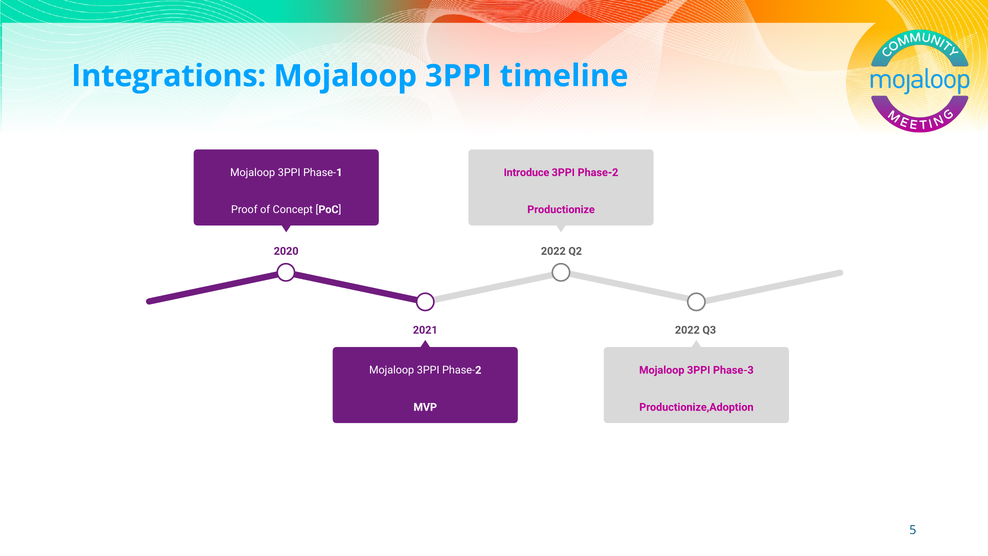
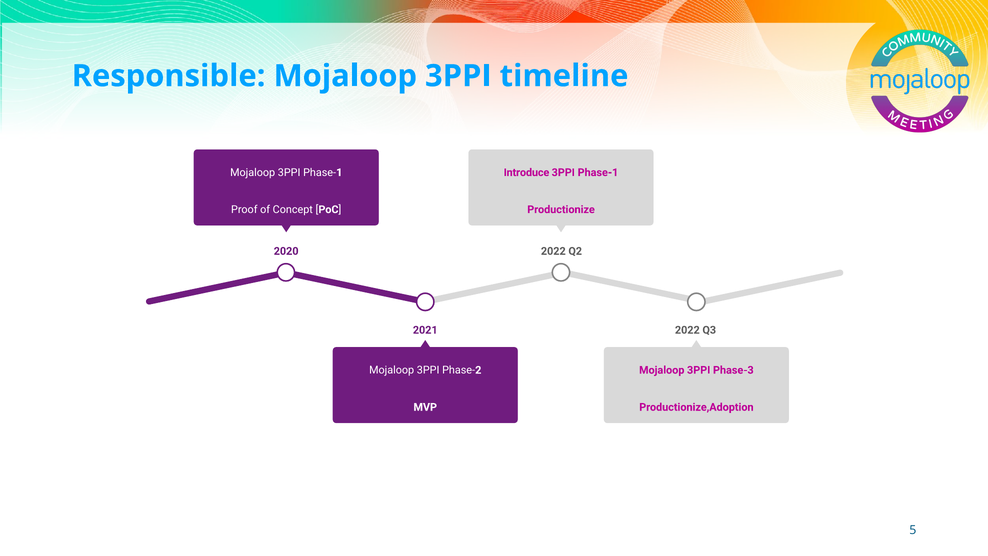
Integrations: Integrations -> Responsible (169, 76)
Phase-2: Phase-2 -> Phase-1 (598, 172)
